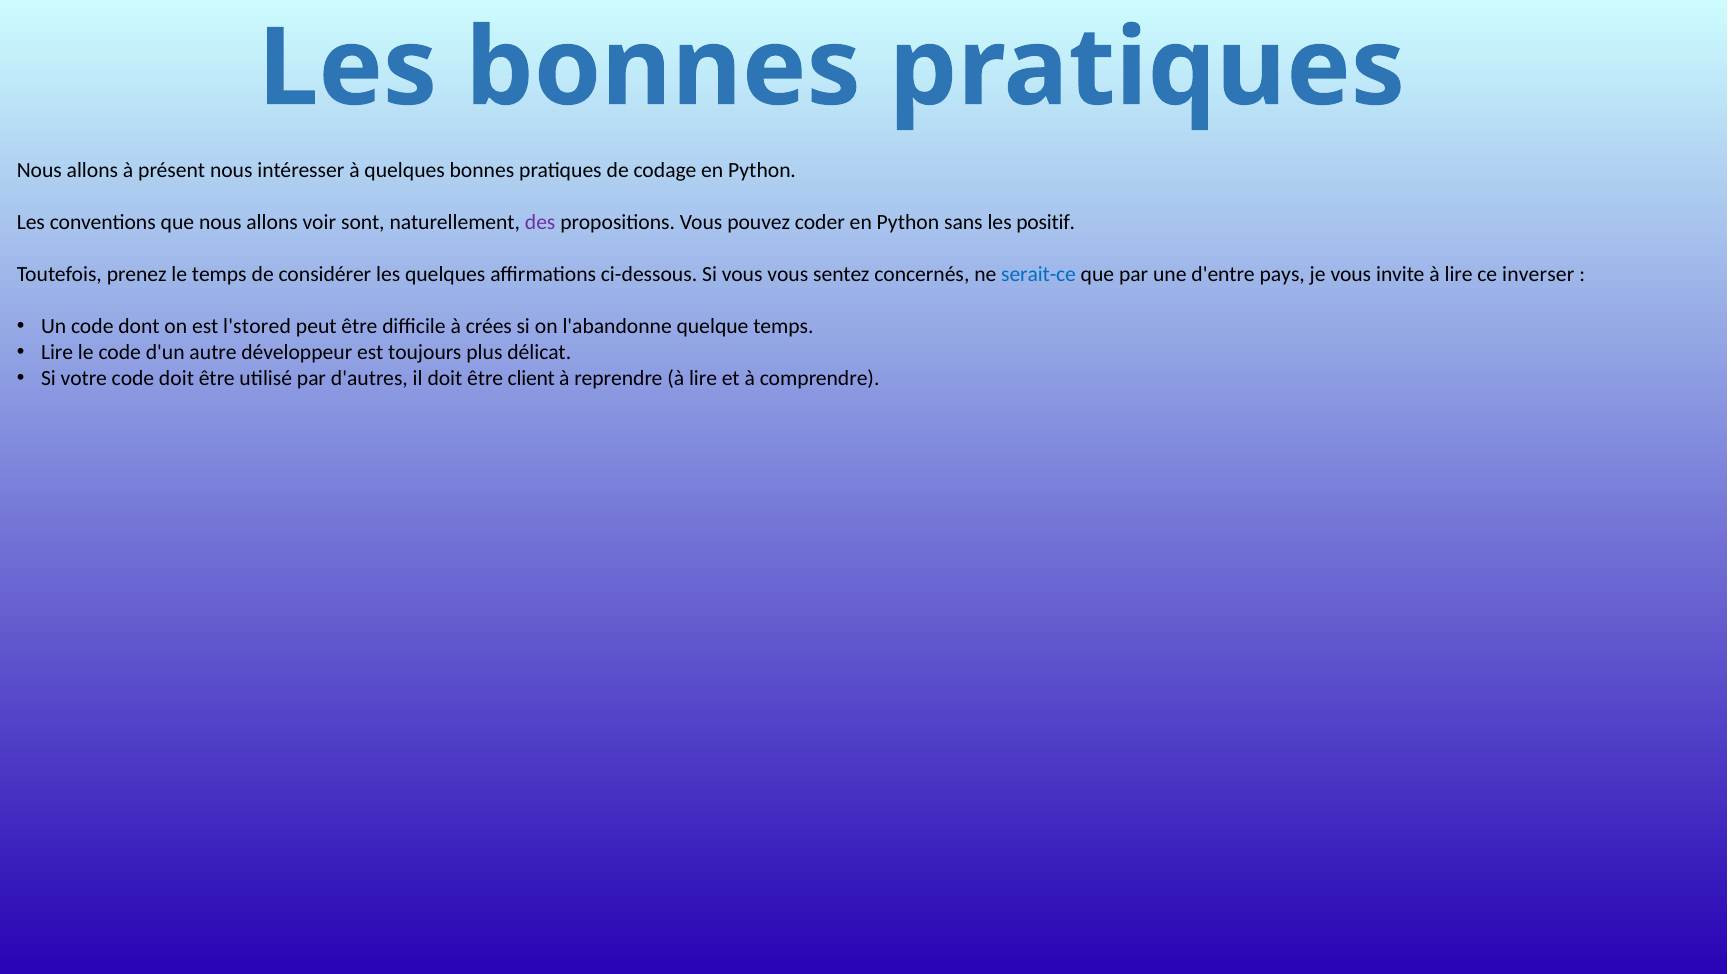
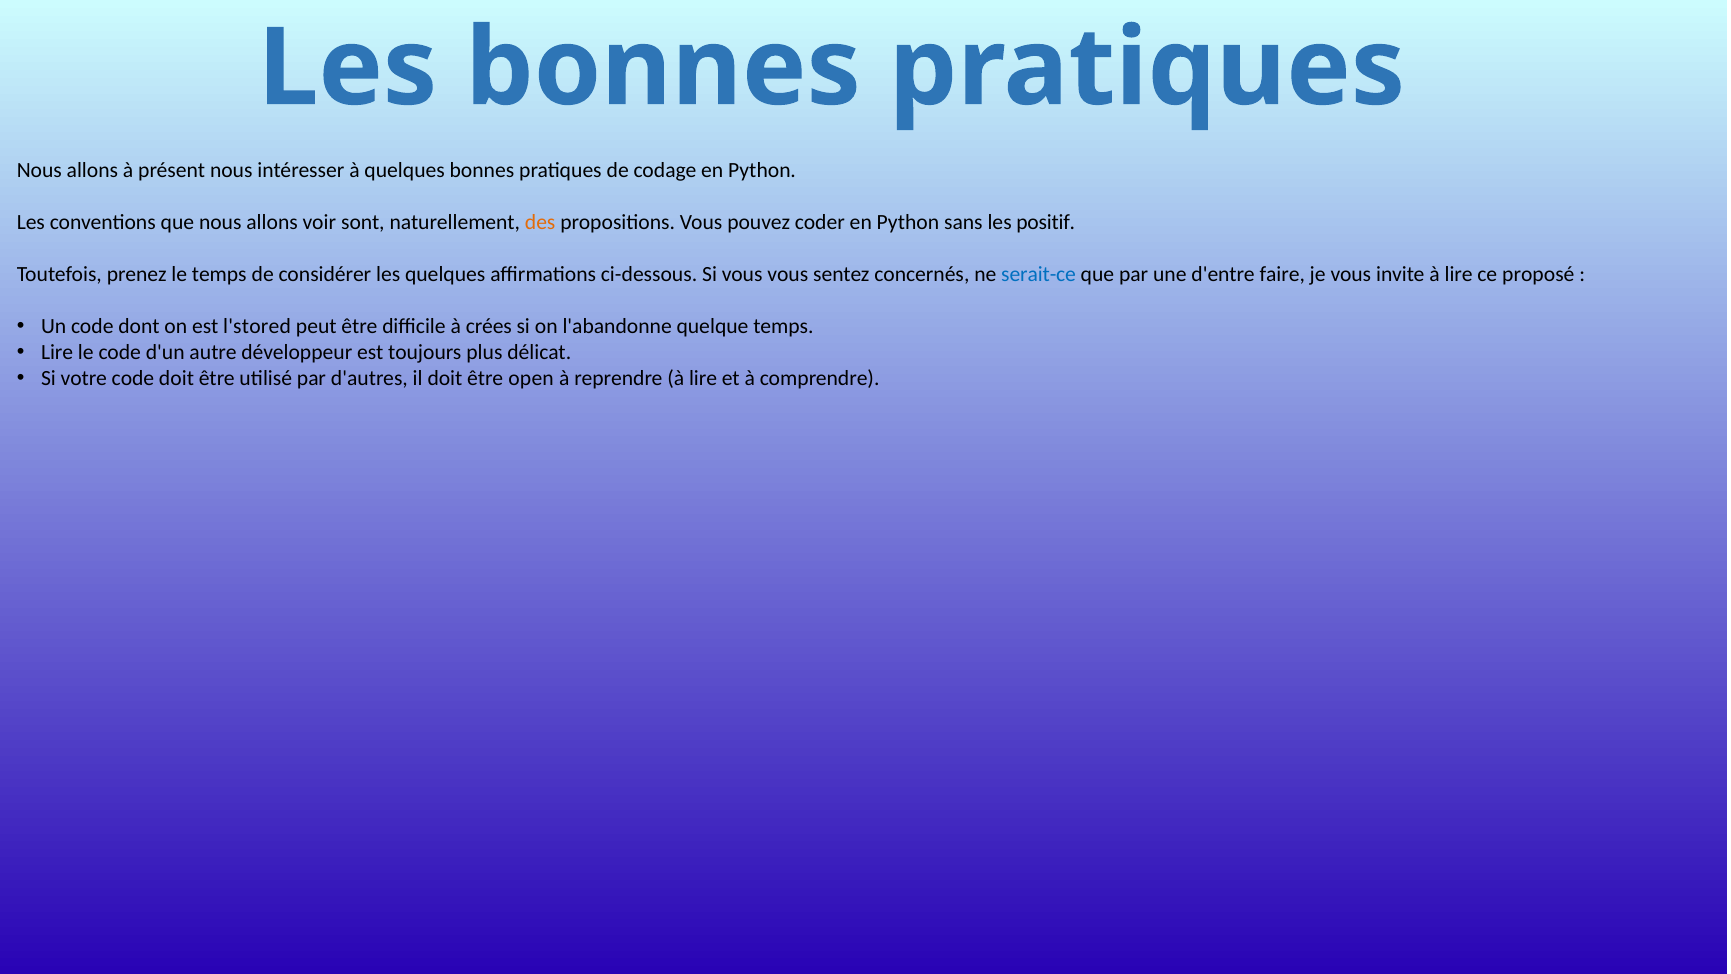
des colour: purple -> orange (540, 223)
pays: pays -> faire (1282, 275)
inverser: inverser -> proposé (1538, 275)
client: client -> open (531, 378)
